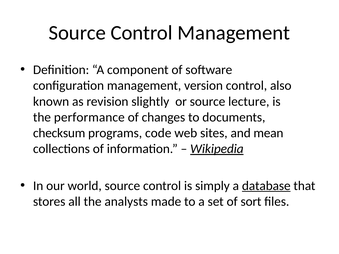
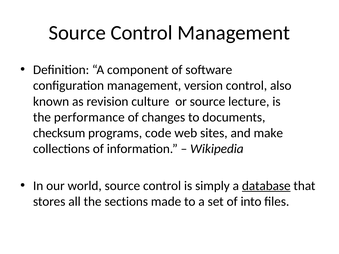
slightly: slightly -> culture (150, 102)
mean: mean -> make (268, 133)
Wikipedia underline: present -> none (217, 149)
analysts: analysts -> sections (126, 202)
sort: sort -> into (251, 202)
